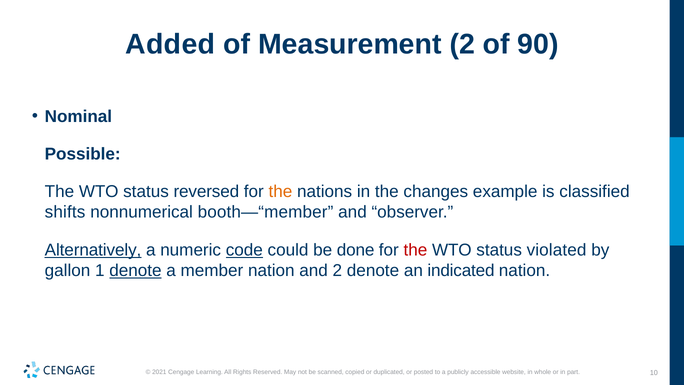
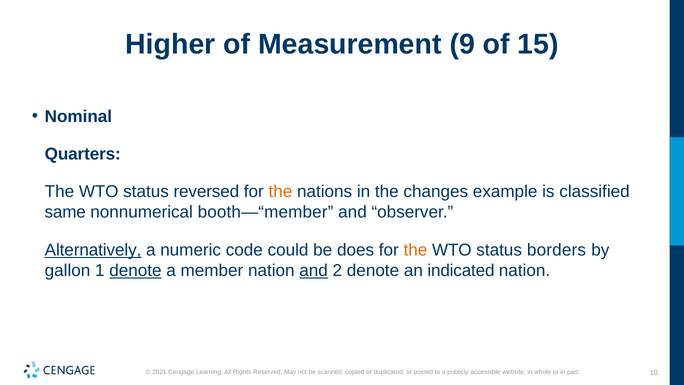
Added: Added -> Higher (170, 44)
Measurement 2: 2 -> 9 (462, 44)
90: 90 -> 15 (538, 44)
Possible: Possible -> Quarters (83, 154)
shifts: shifts -> same (65, 212)
code underline: present -> none (244, 250)
done: done -> does (356, 250)
the colour: red -> orange (415, 250)
violated: violated -> borders (556, 250)
and underline: none -> present (314, 270)
